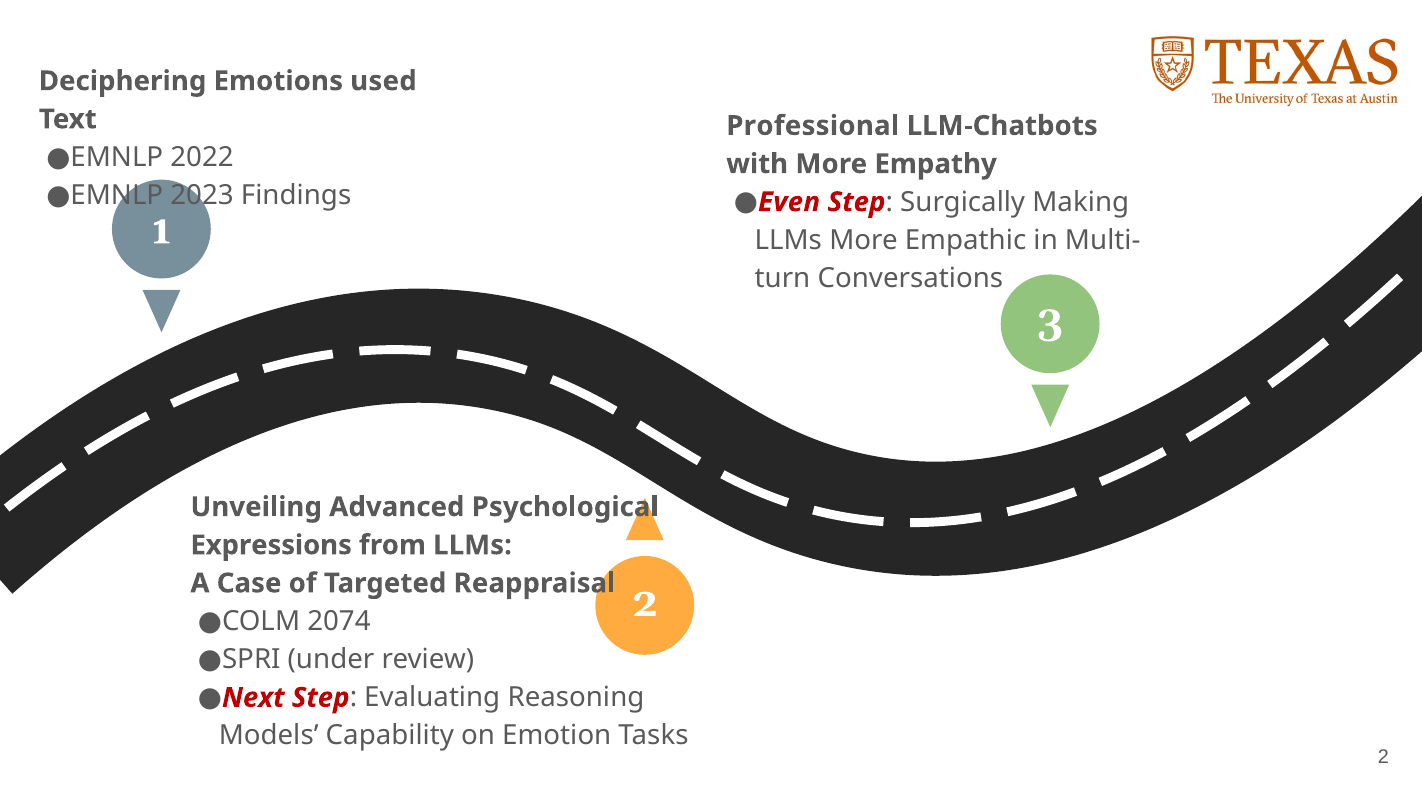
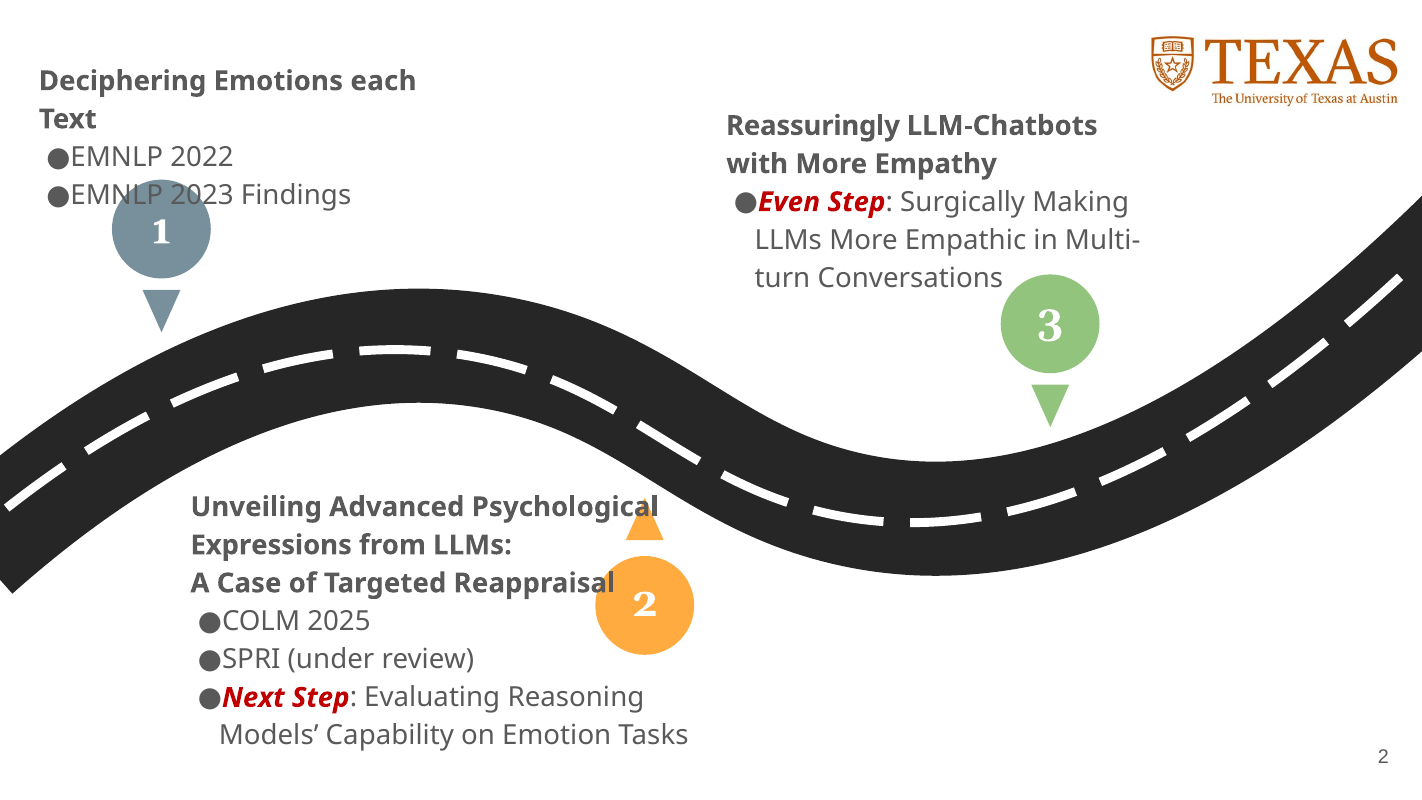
used: used -> each (383, 81)
Professional: Professional -> Reassuringly (813, 126)
2074: 2074 -> 2025 (339, 621)
